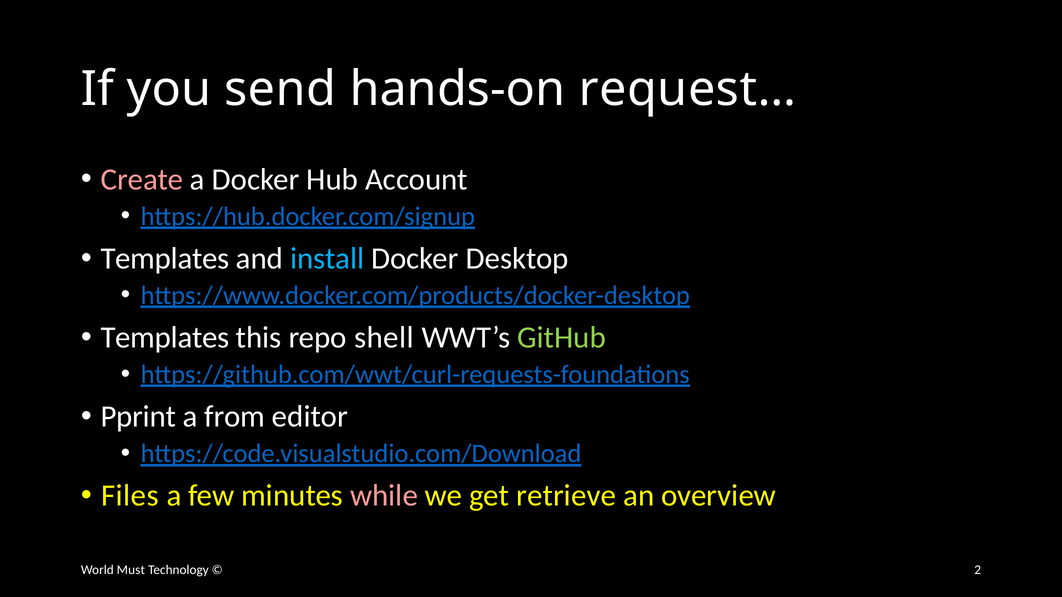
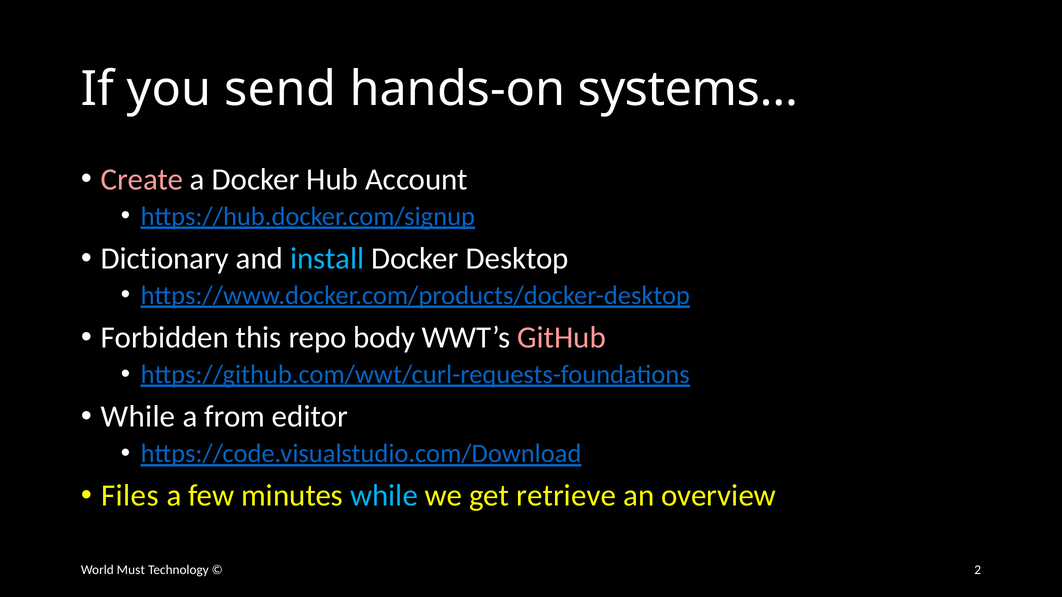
request…: request… -> systems… (688, 89)
Templates: Templates -> Dictionary (165, 259)
Templates: Templates -> Forbidden (165, 338)
shell: shell -> body (384, 338)
GitHub colour: light green -> pink (562, 338)
Pprint: Pprint -> While (138, 417)
while colour: pink -> light blue (384, 496)
